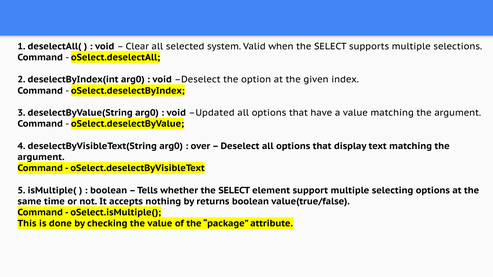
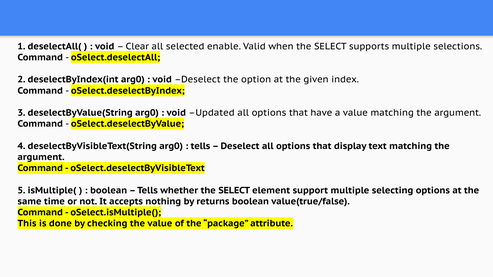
system: system -> enable (224, 46)
over: over -> tells (200, 146)
